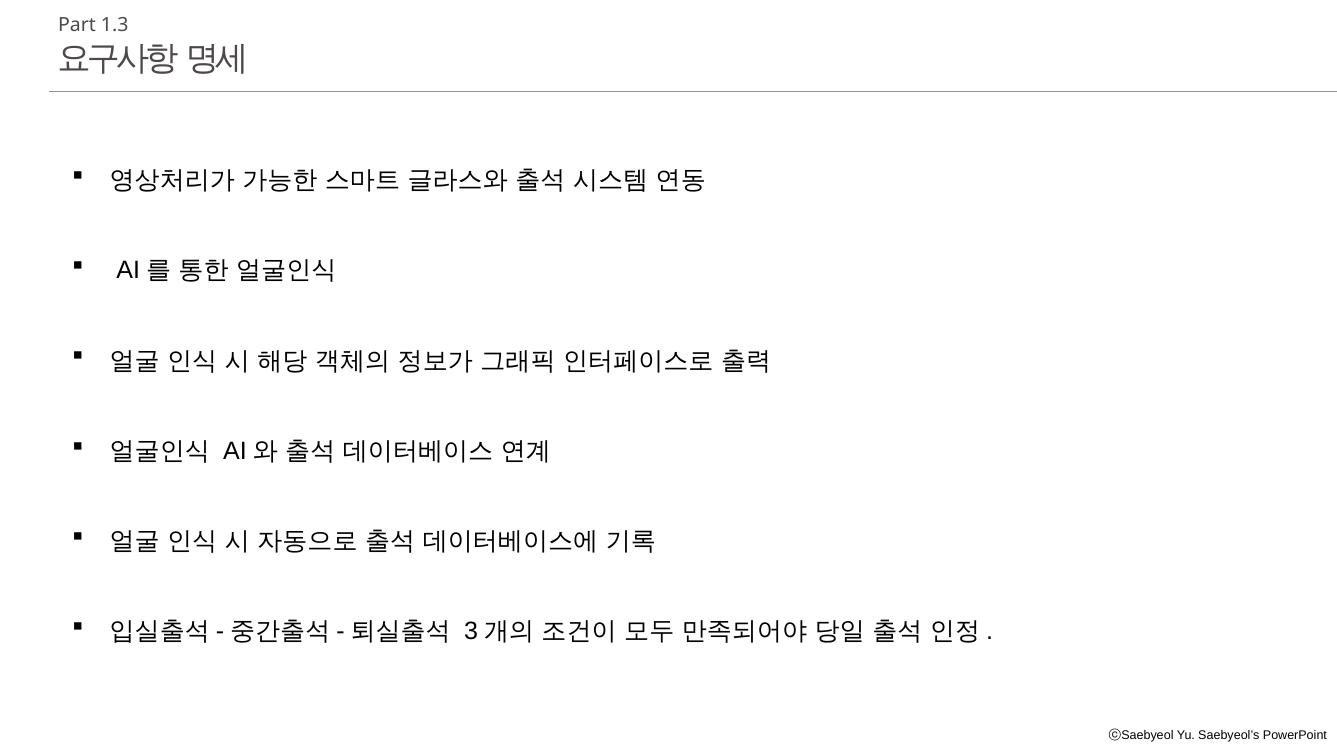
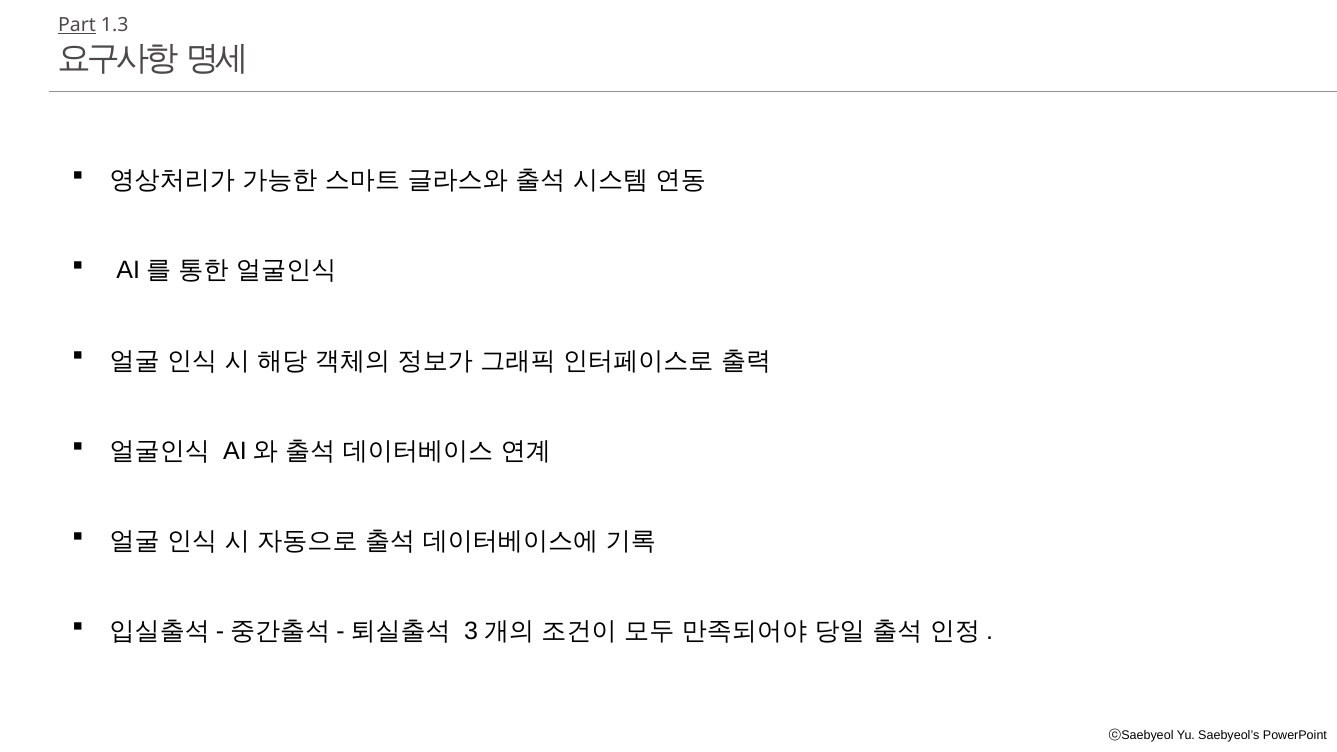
Part underline: none -> present (77, 25)
